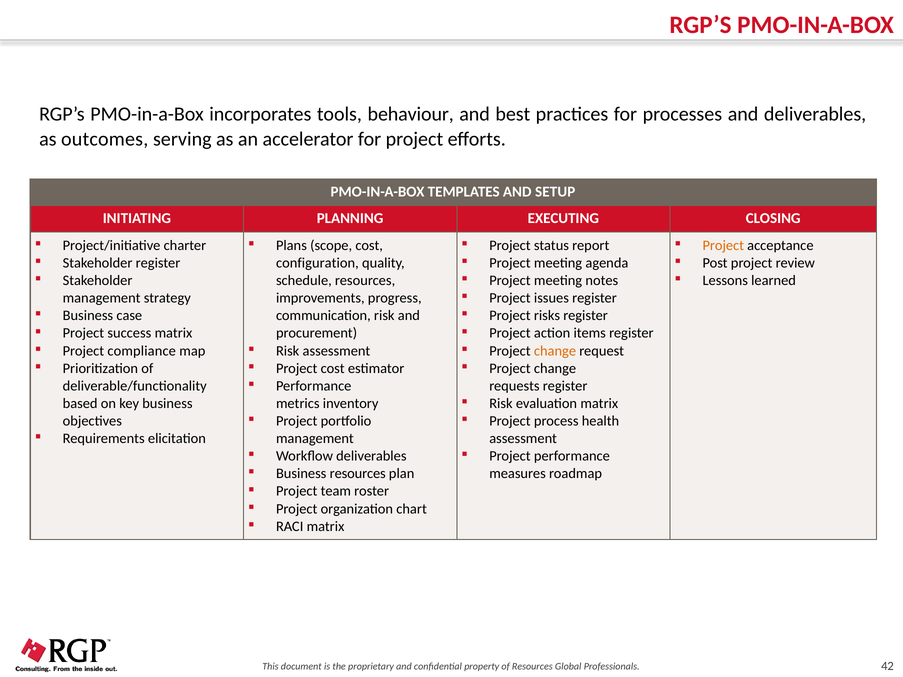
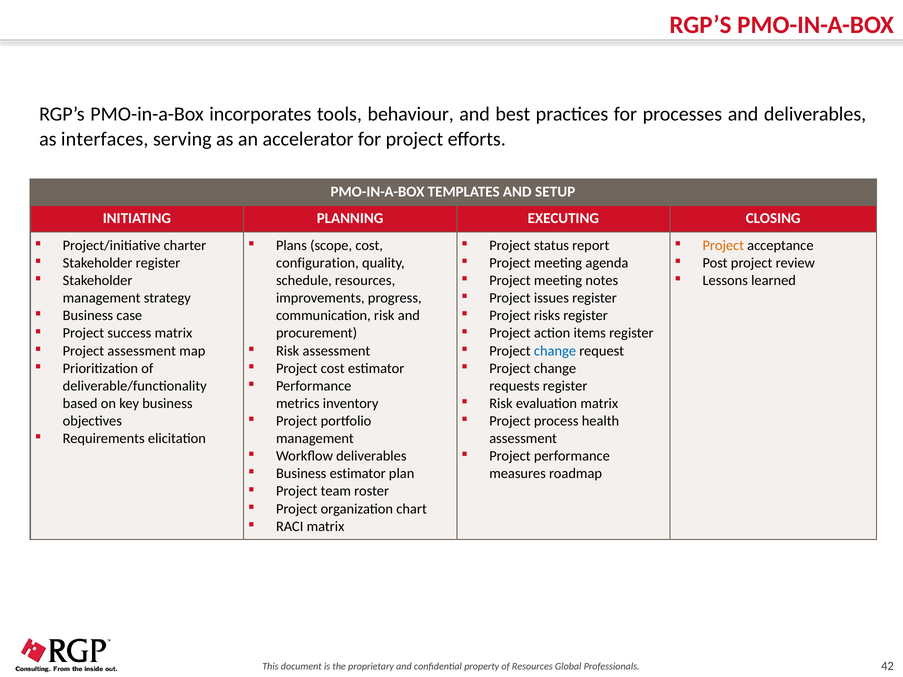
outcomes: outcomes -> interfaces (105, 139)
Project compliance: compliance -> assessment (142, 351)
change colour: orange -> blue (555, 351)
Business resources: resources -> estimator (358, 474)
